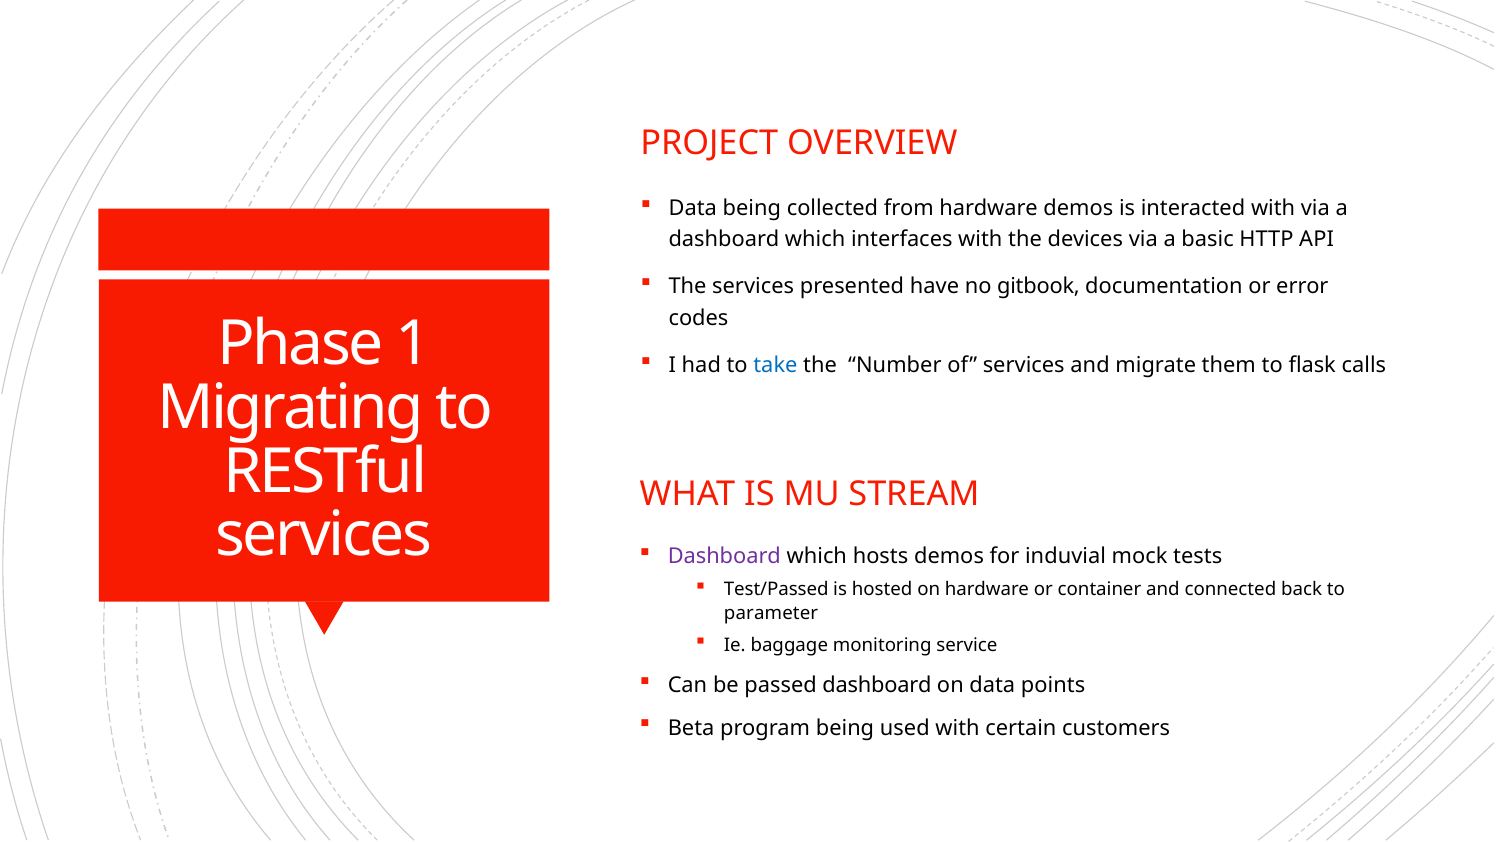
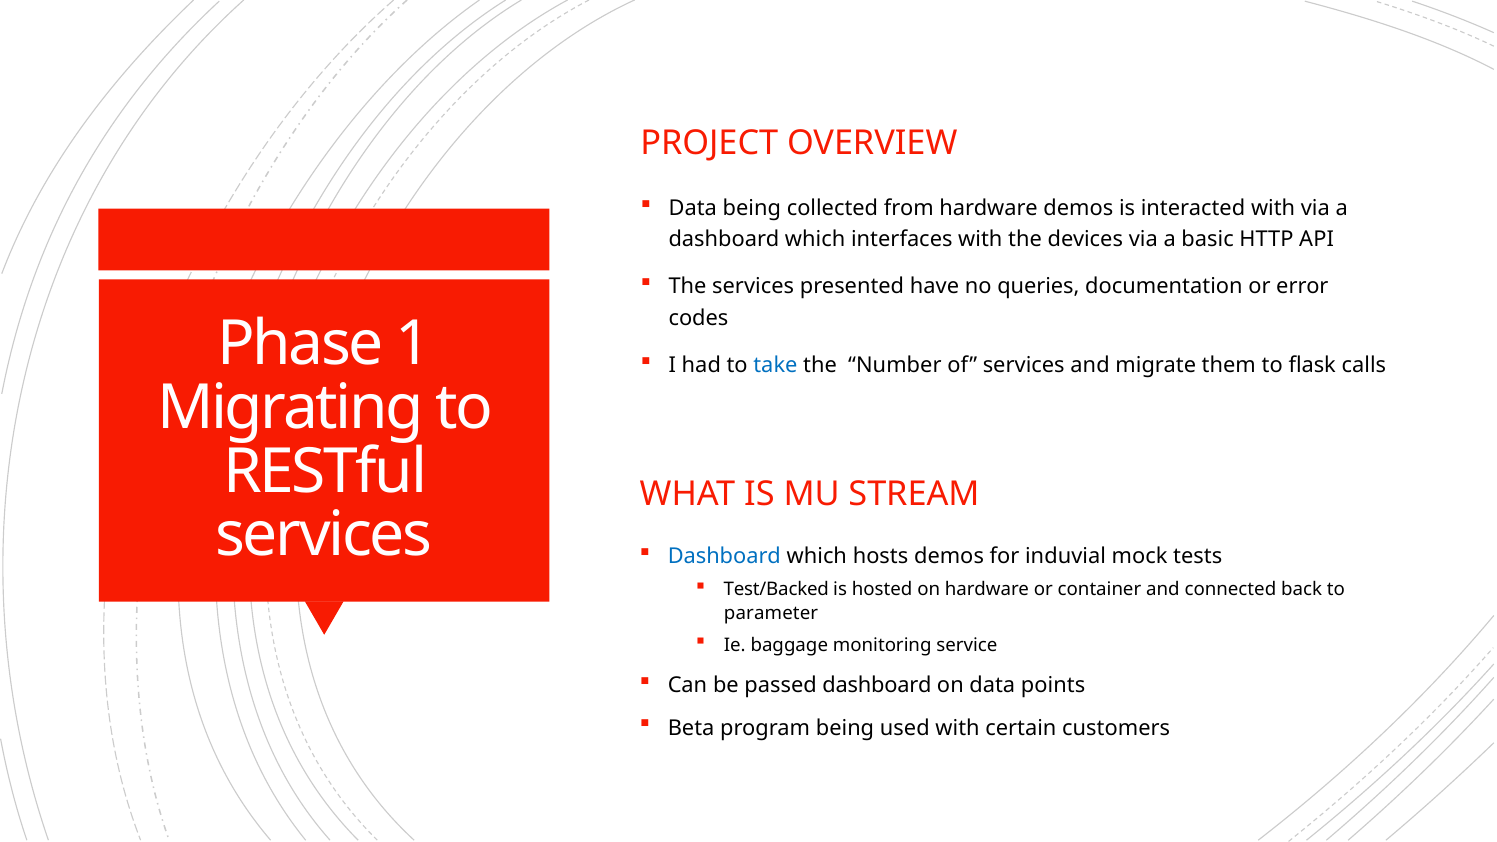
gitbook: gitbook -> queries (1038, 287)
Dashboard colour: purple -> blue (724, 557)
Test/Passed: Test/Passed -> Test/Backed (776, 590)
